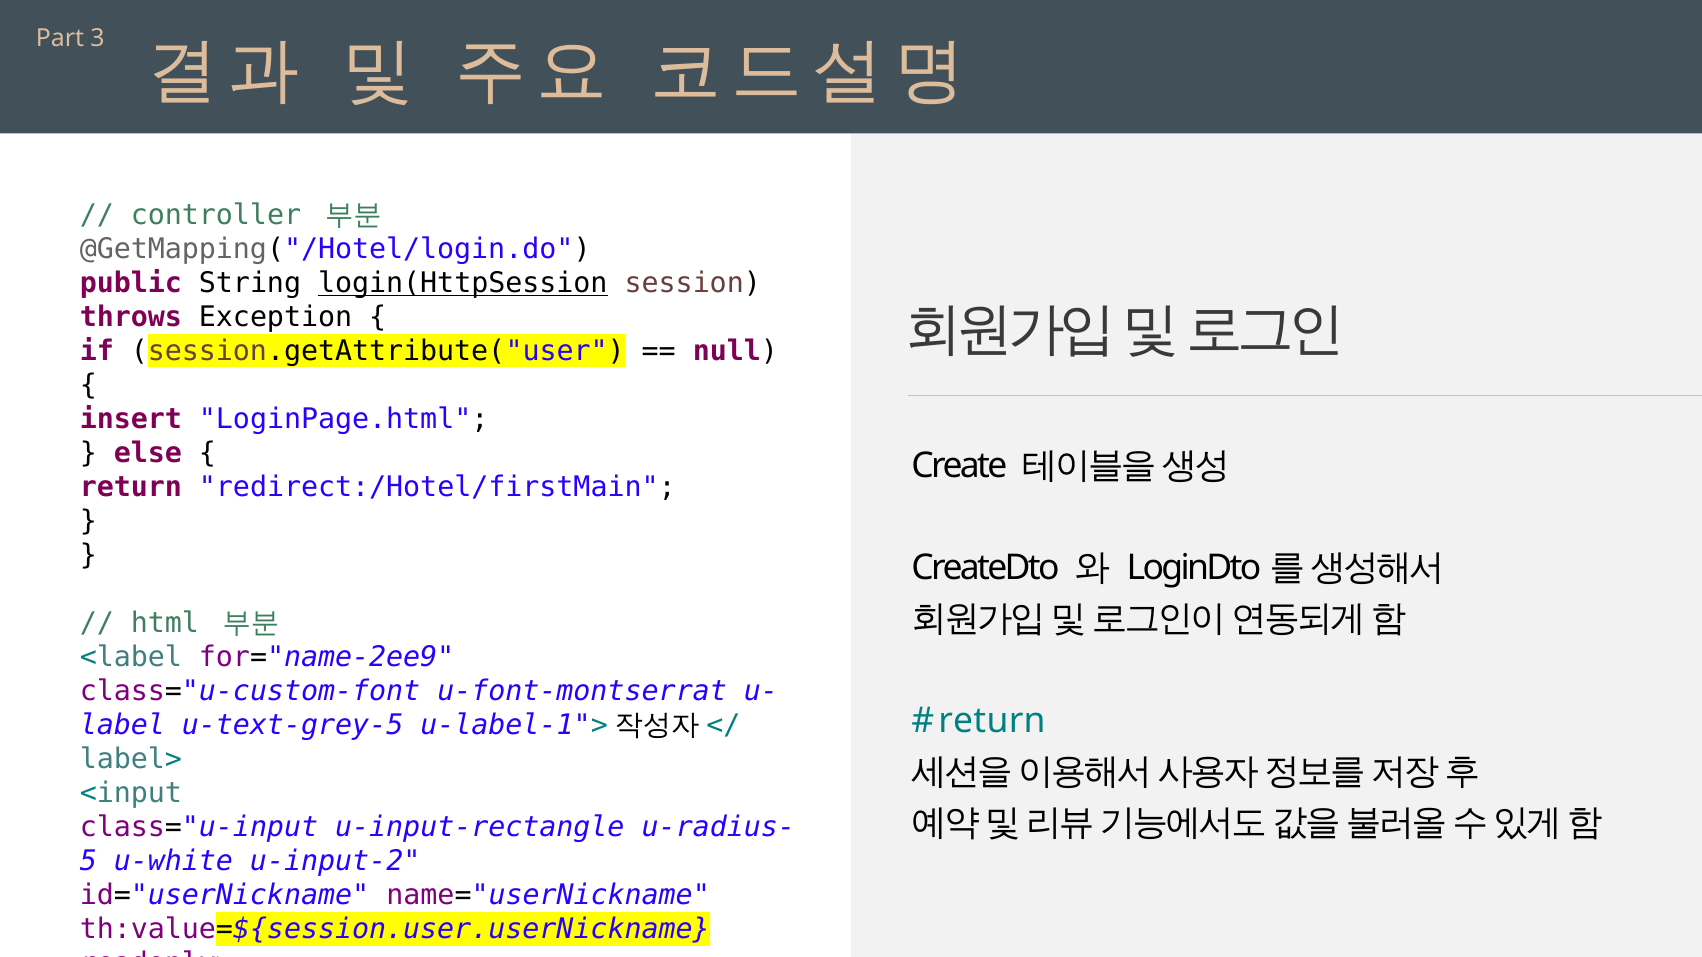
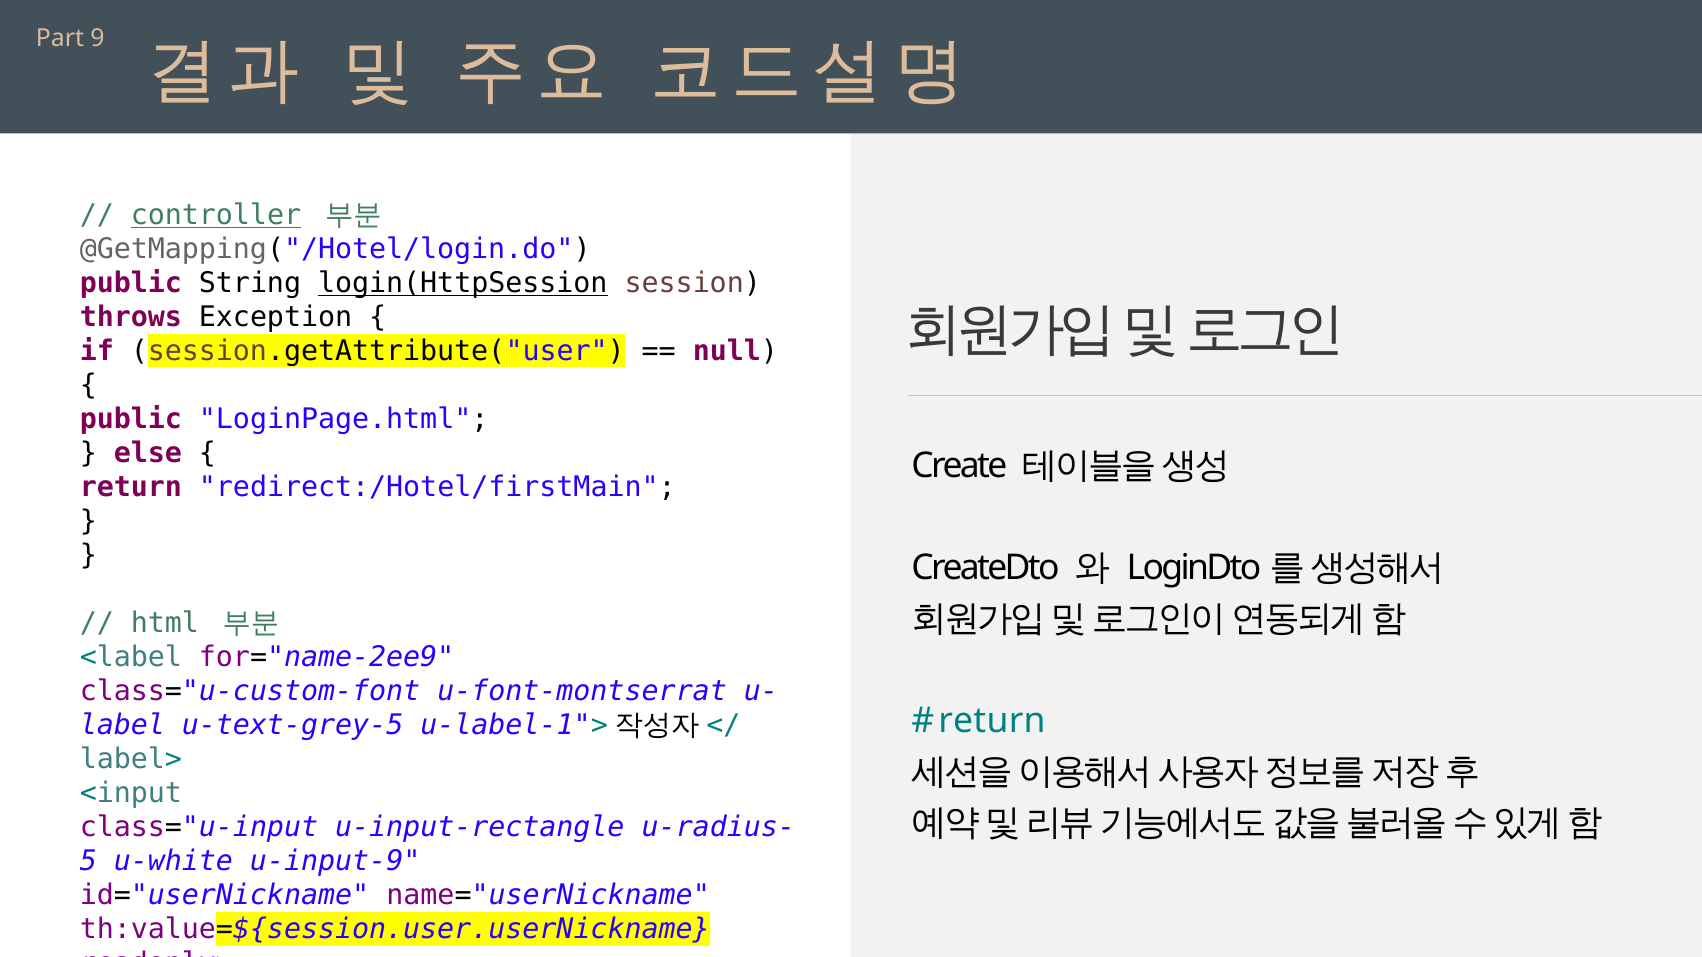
3: 3 -> 9 (98, 39)
controller underline: none -> present (216, 215)
insert: insert -> public (131, 419)
u-input-2: u-input-2 -> u-input-9 (335, 862)
